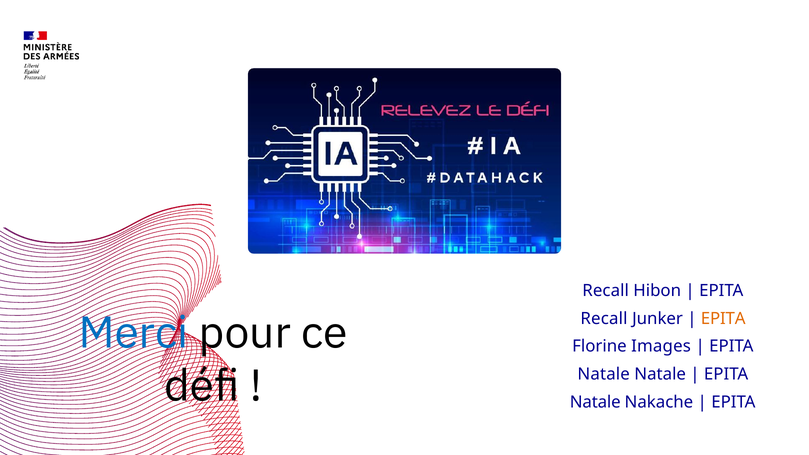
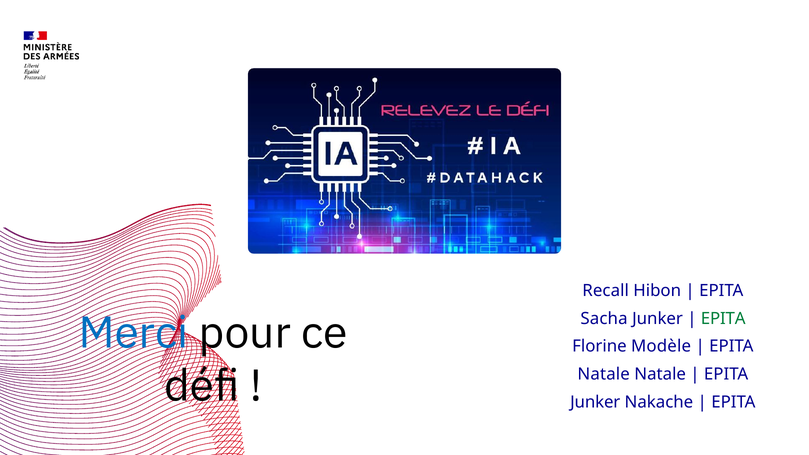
Recall: Recall -> Sacha (604, 319)
EPITA colour: orange -> green (723, 319)
Images: Images -> Modèle (661, 346)
Natale: Natale -> Junker (595, 402)
